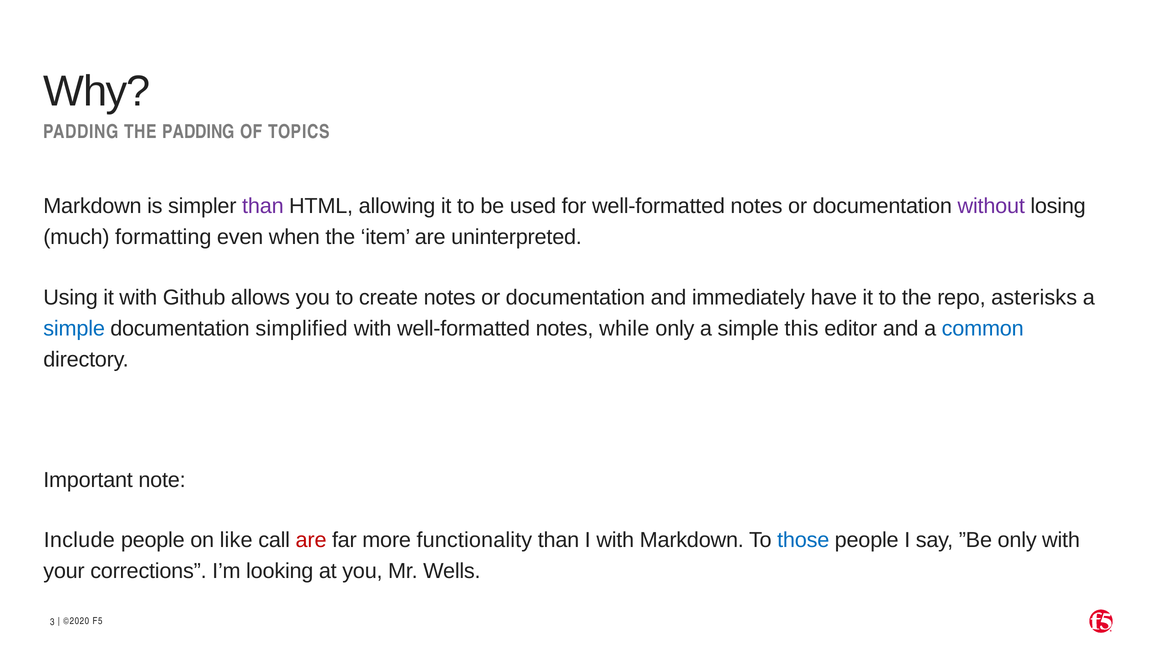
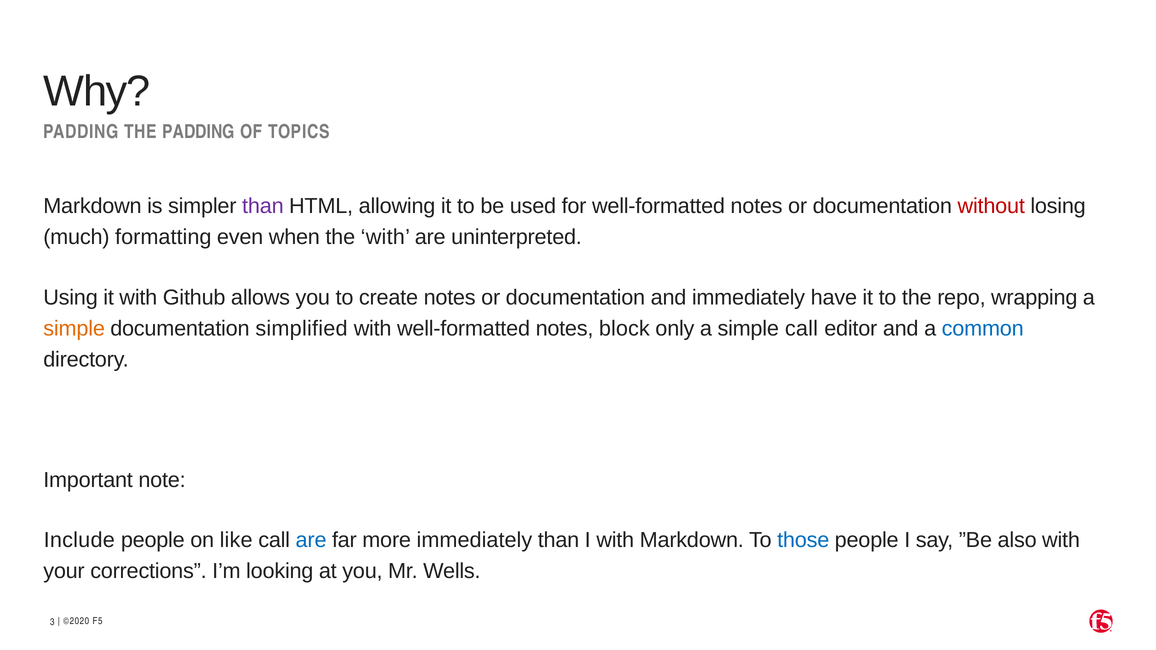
without colour: purple -> red (991, 206)
the item: item -> with (385, 237)
asterisks: asterisks -> wrapping (1034, 298)
simple colour: blue -> orange (74, 329)
while: while -> block (624, 329)
simple this: this -> call (801, 329)
are colour: red -> blue (311, 540)
more functionality: functionality -> immediately (474, 540)
”Be only: only -> also (1017, 540)
